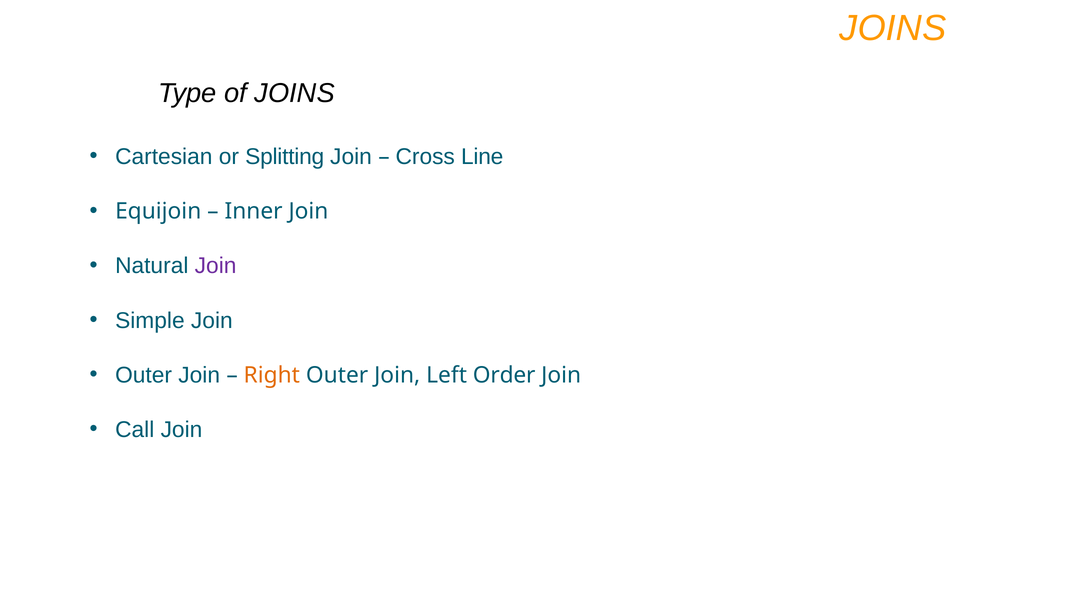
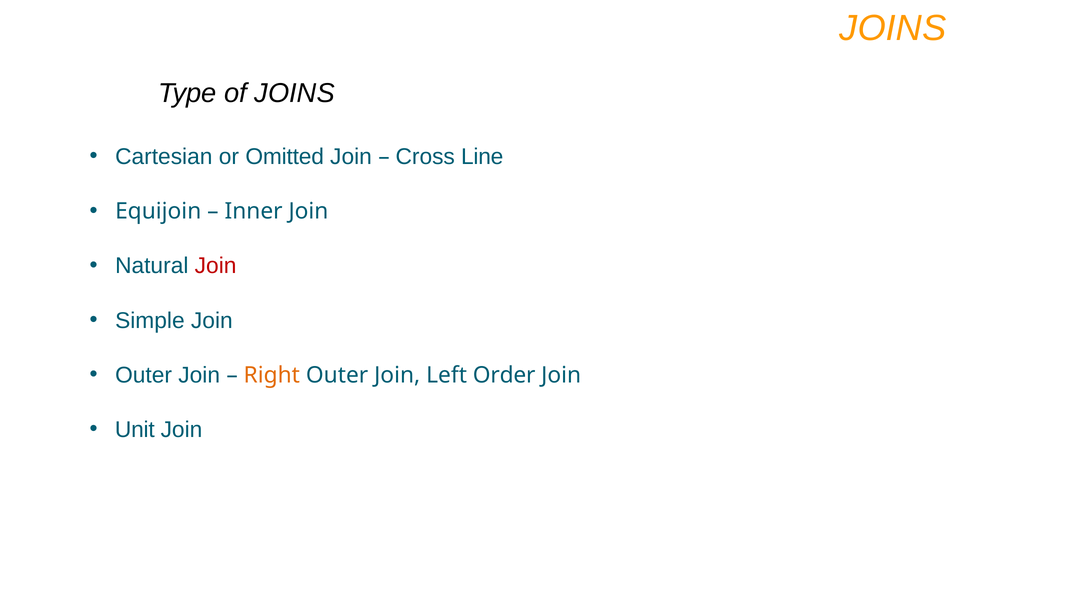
Splitting: Splitting -> Omitted (285, 157)
Join colour: purple -> red (216, 266)
Call: Call -> Unit (135, 430)
